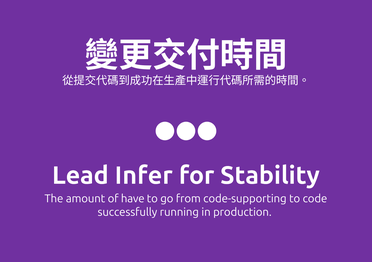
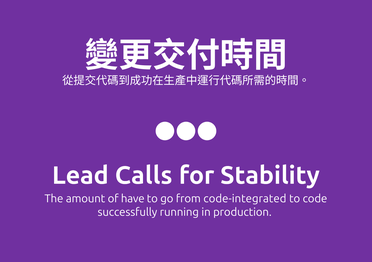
Infer: Infer -> Calls (144, 176)
code-supporting: code-supporting -> code-integrated (245, 199)
